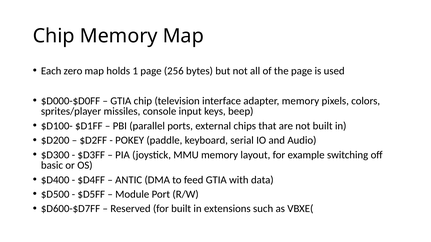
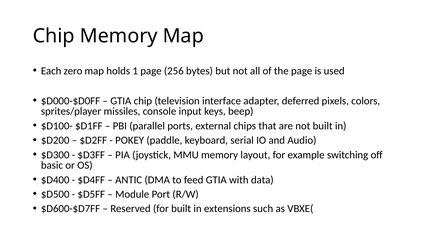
adapter memory: memory -> deferred (301, 101)
